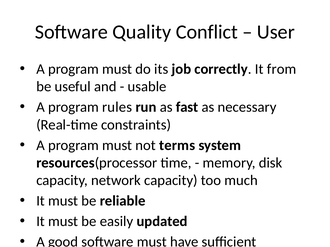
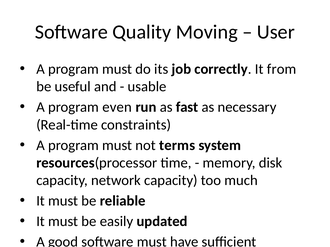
Conflict: Conflict -> Moving (207, 32)
rules: rules -> even (117, 107)
